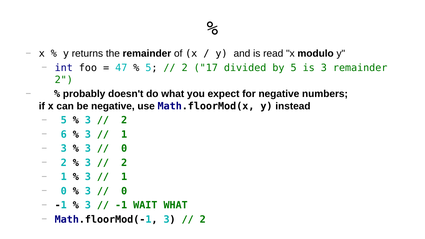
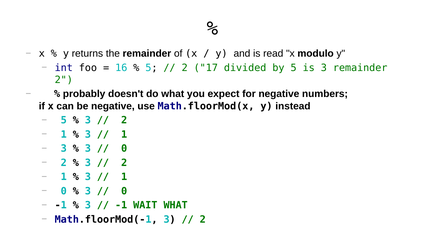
47: 47 -> 16 (121, 68)
6: 6 -> 1 (64, 134)
